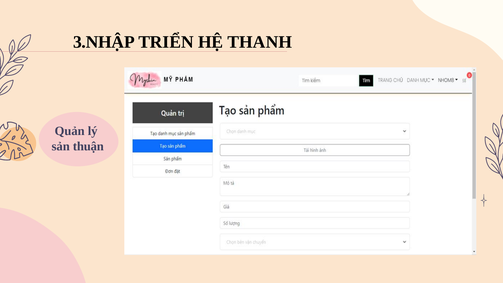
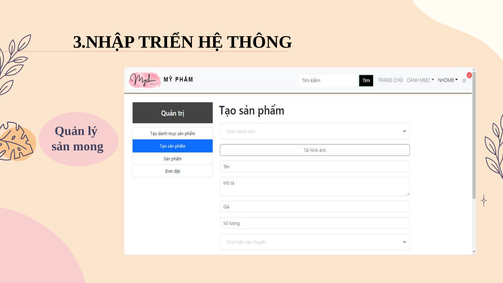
THANH: THANH -> THÔNG (260, 42)
thuận: thuận -> mong (88, 146)
